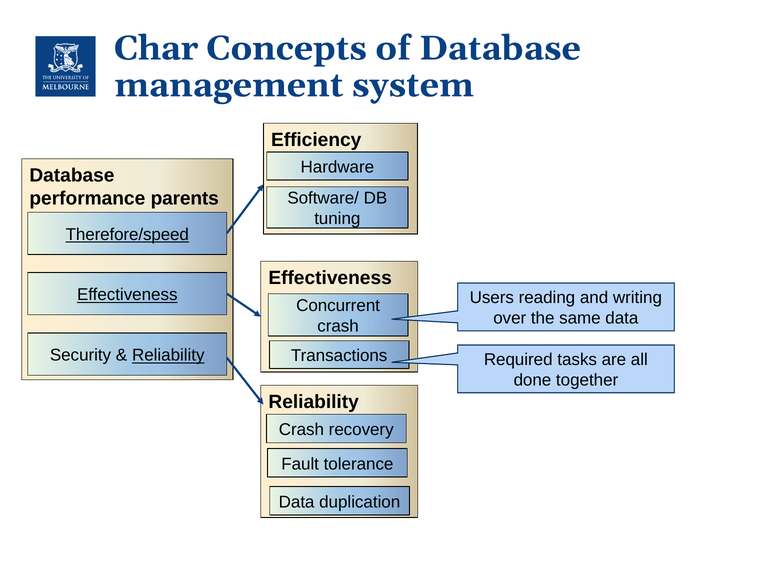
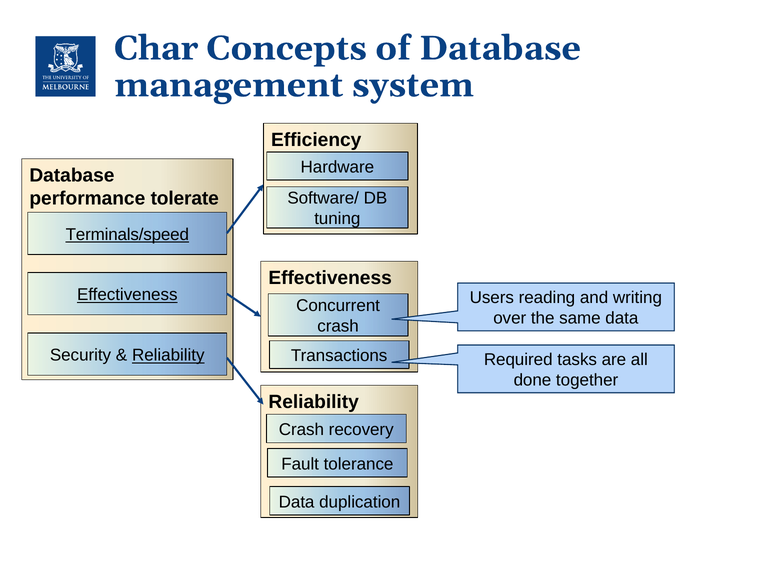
parents: parents -> tolerate (185, 198)
Therefore/speed: Therefore/speed -> Terminals/speed (127, 234)
